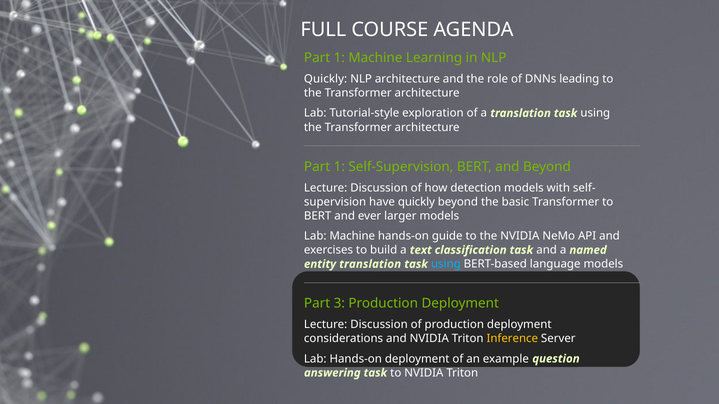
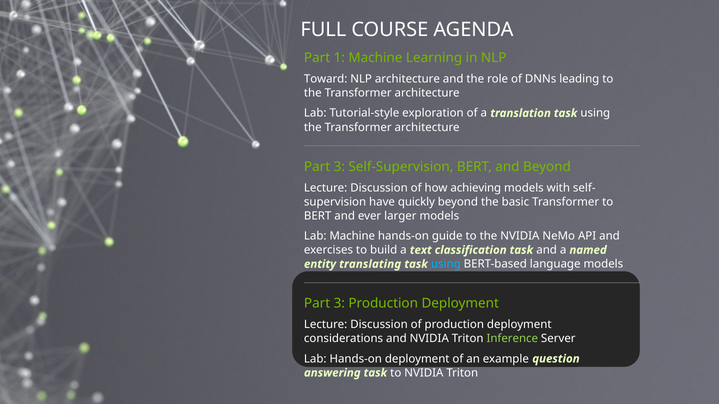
Quickly: Quickly -> Toward (326, 79)
1: 1 -> 3 (339, 167)
detection: detection -> achieving (476, 188)
entity translation: translation -> translating (370, 264)
Inference colour: yellow -> light green (512, 339)
